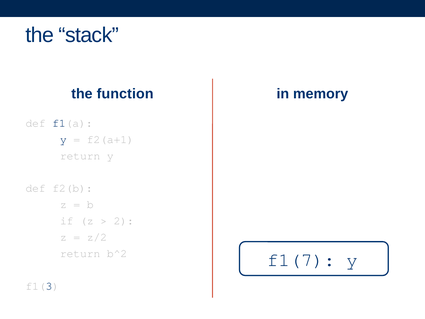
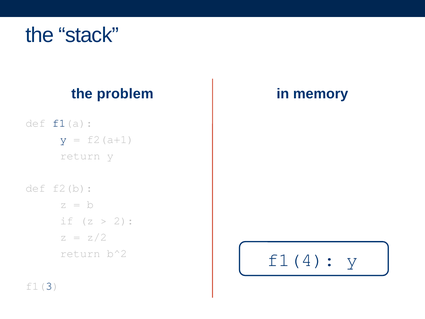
function: function -> problem (125, 94)
f1(7: f1(7 -> f1(4 (301, 260)
